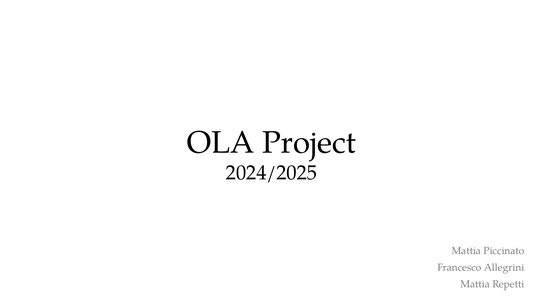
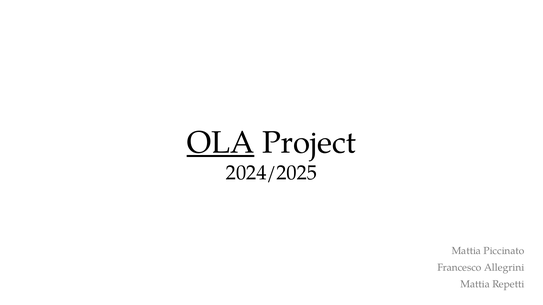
OLA underline: none -> present (221, 143)
